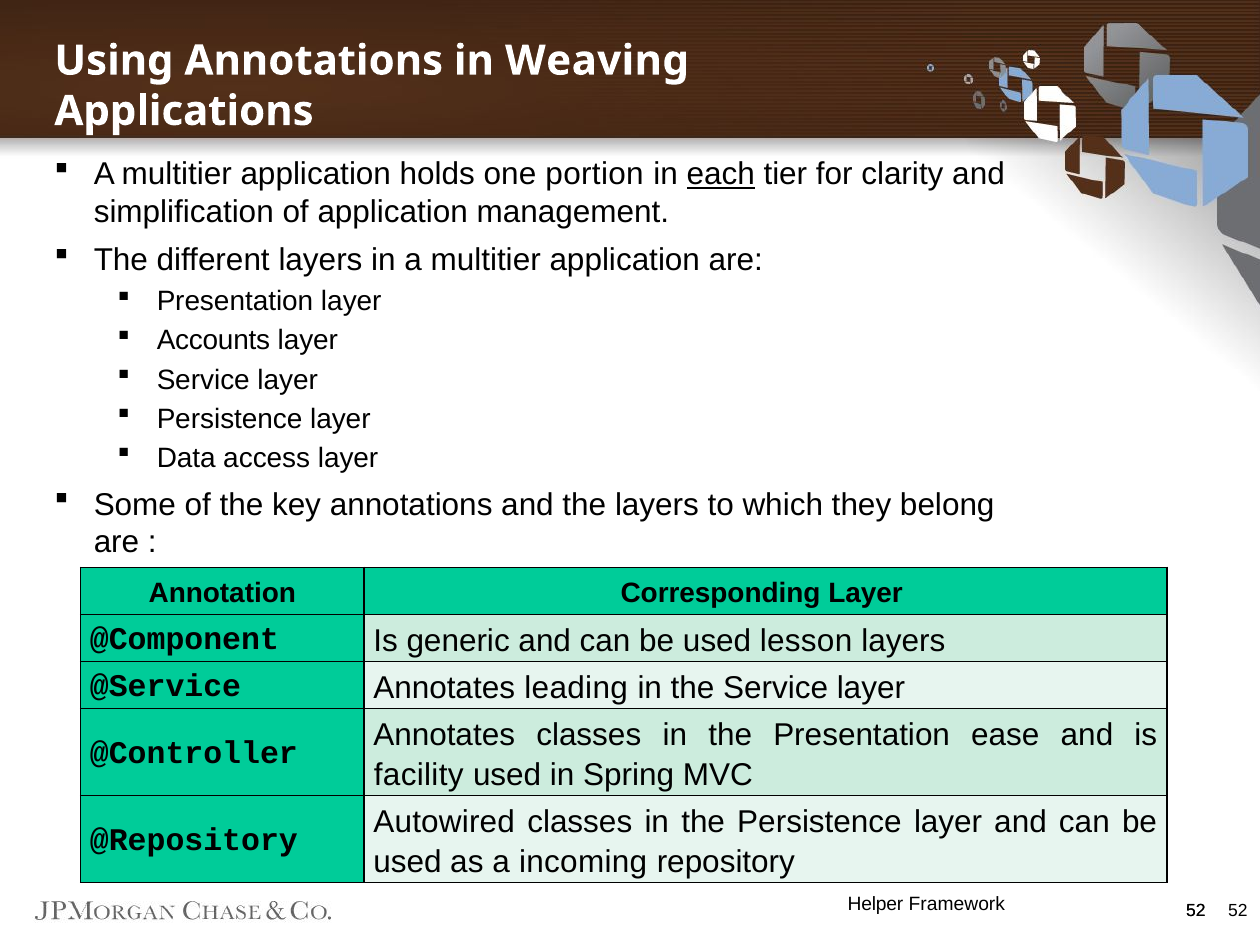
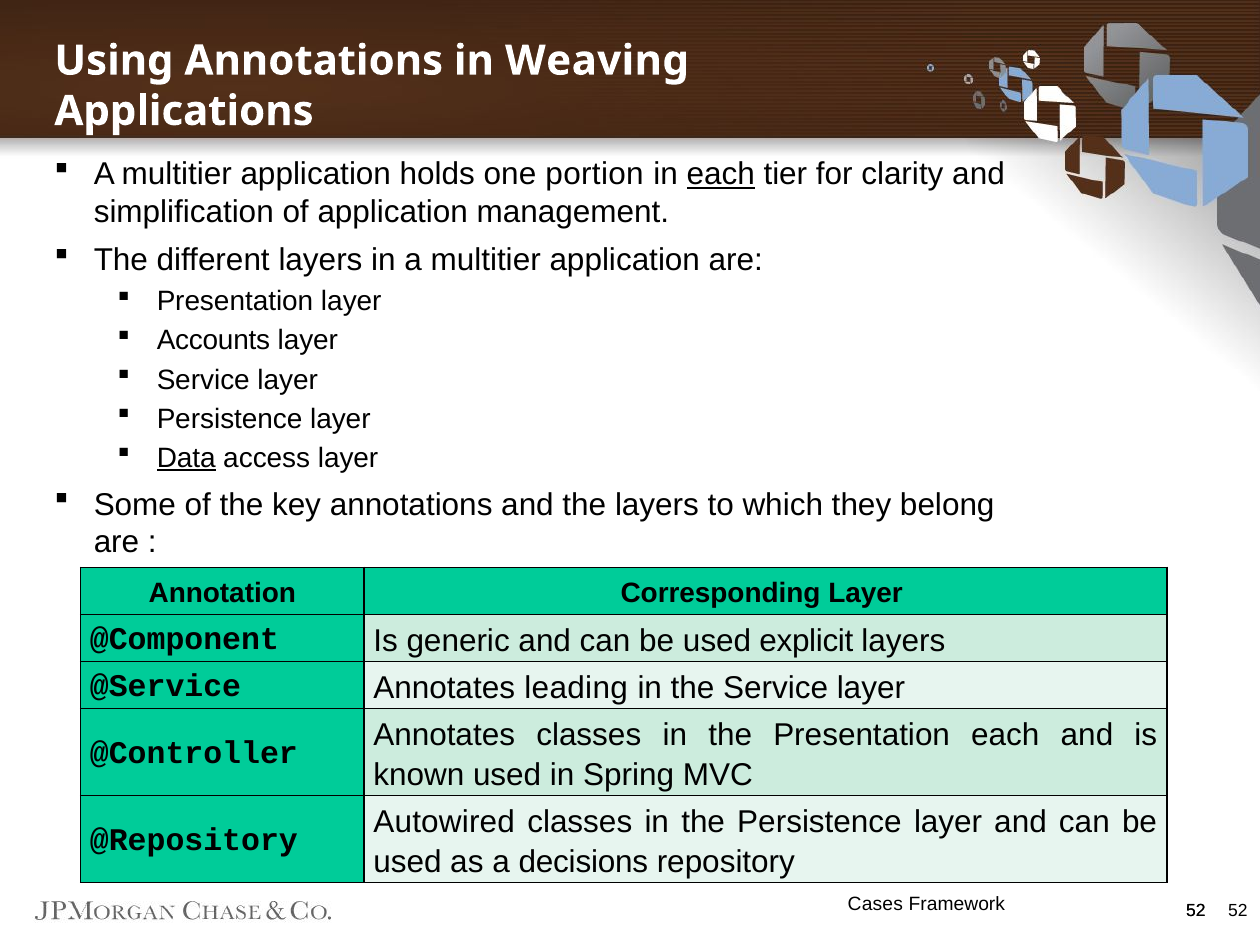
Data underline: none -> present (186, 458)
lesson: lesson -> explicit (806, 641)
Presentation ease: ease -> each (1005, 735)
facility: facility -> known (419, 776)
incoming: incoming -> decisions (583, 863)
Helper: Helper -> Cases (875, 904)
